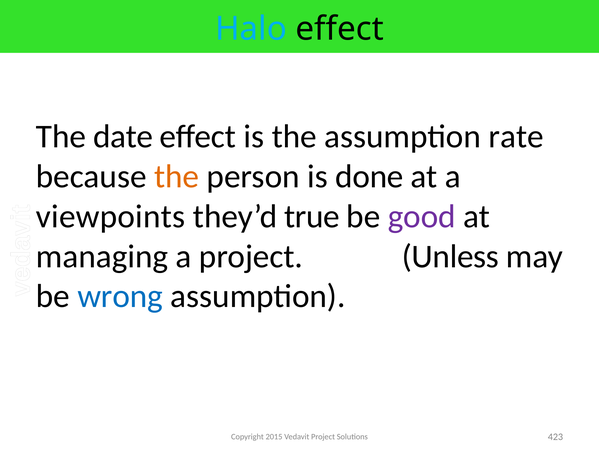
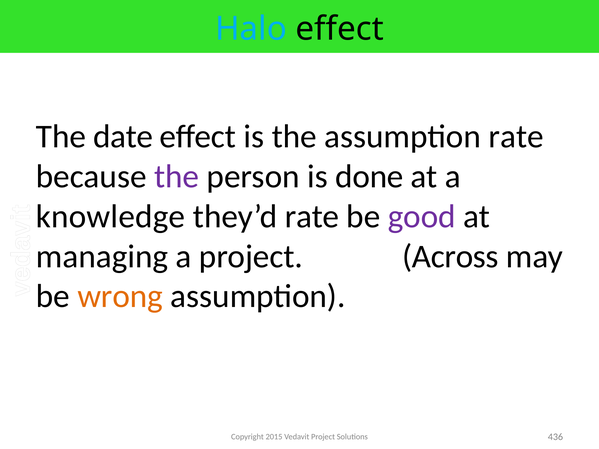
the colour: orange -> purple (177, 177)
viewpoints: viewpoints -> knowledge (111, 217)
they’d true: true -> rate (312, 217)
Unless: Unless -> Across (450, 257)
wrong colour: blue -> orange (120, 296)
423: 423 -> 436 (555, 437)
